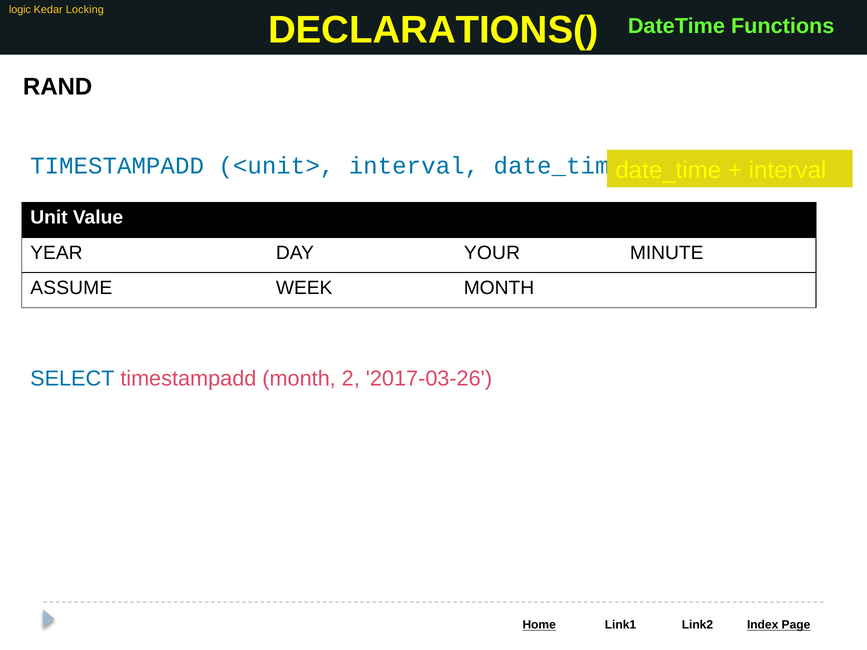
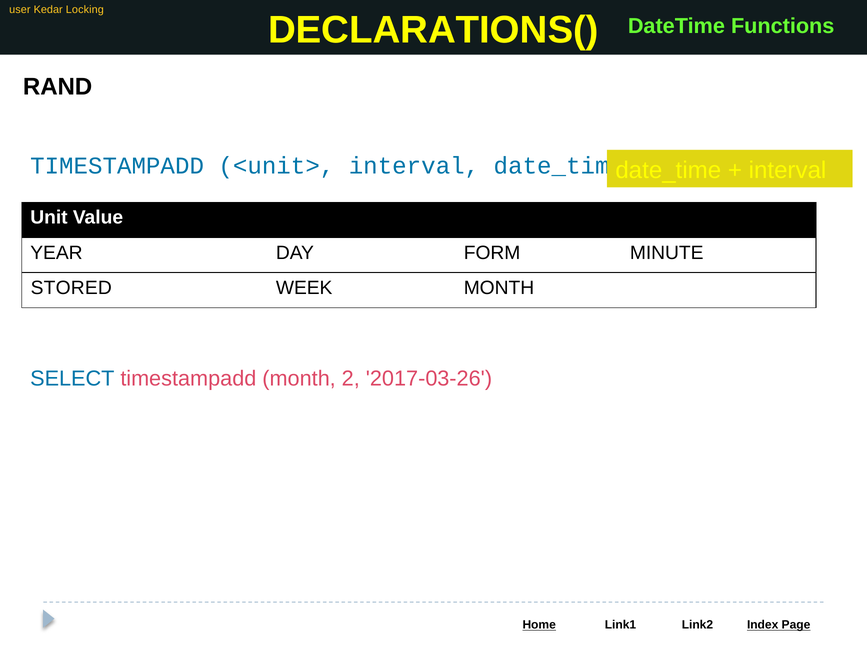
logic: logic -> user (20, 10)
YOUR: YOUR -> FORM (492, 253)
ASSUME: ASSUME -> STORED (71, 288)
